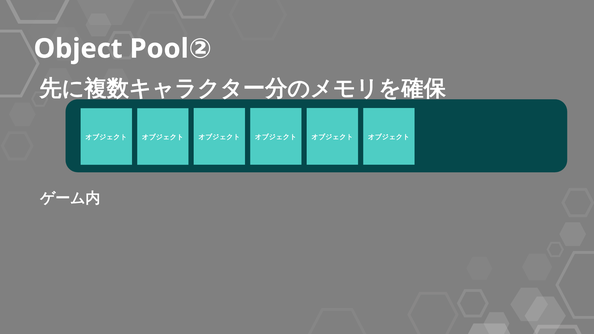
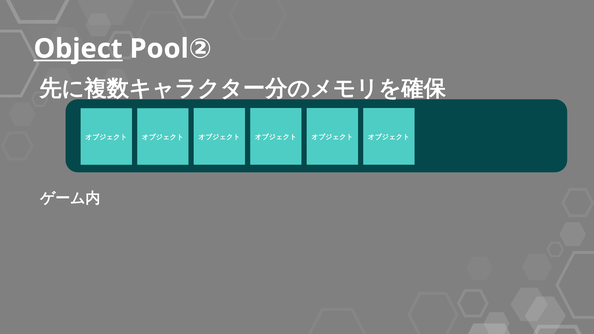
Object underline: none -> present (78, 49)
